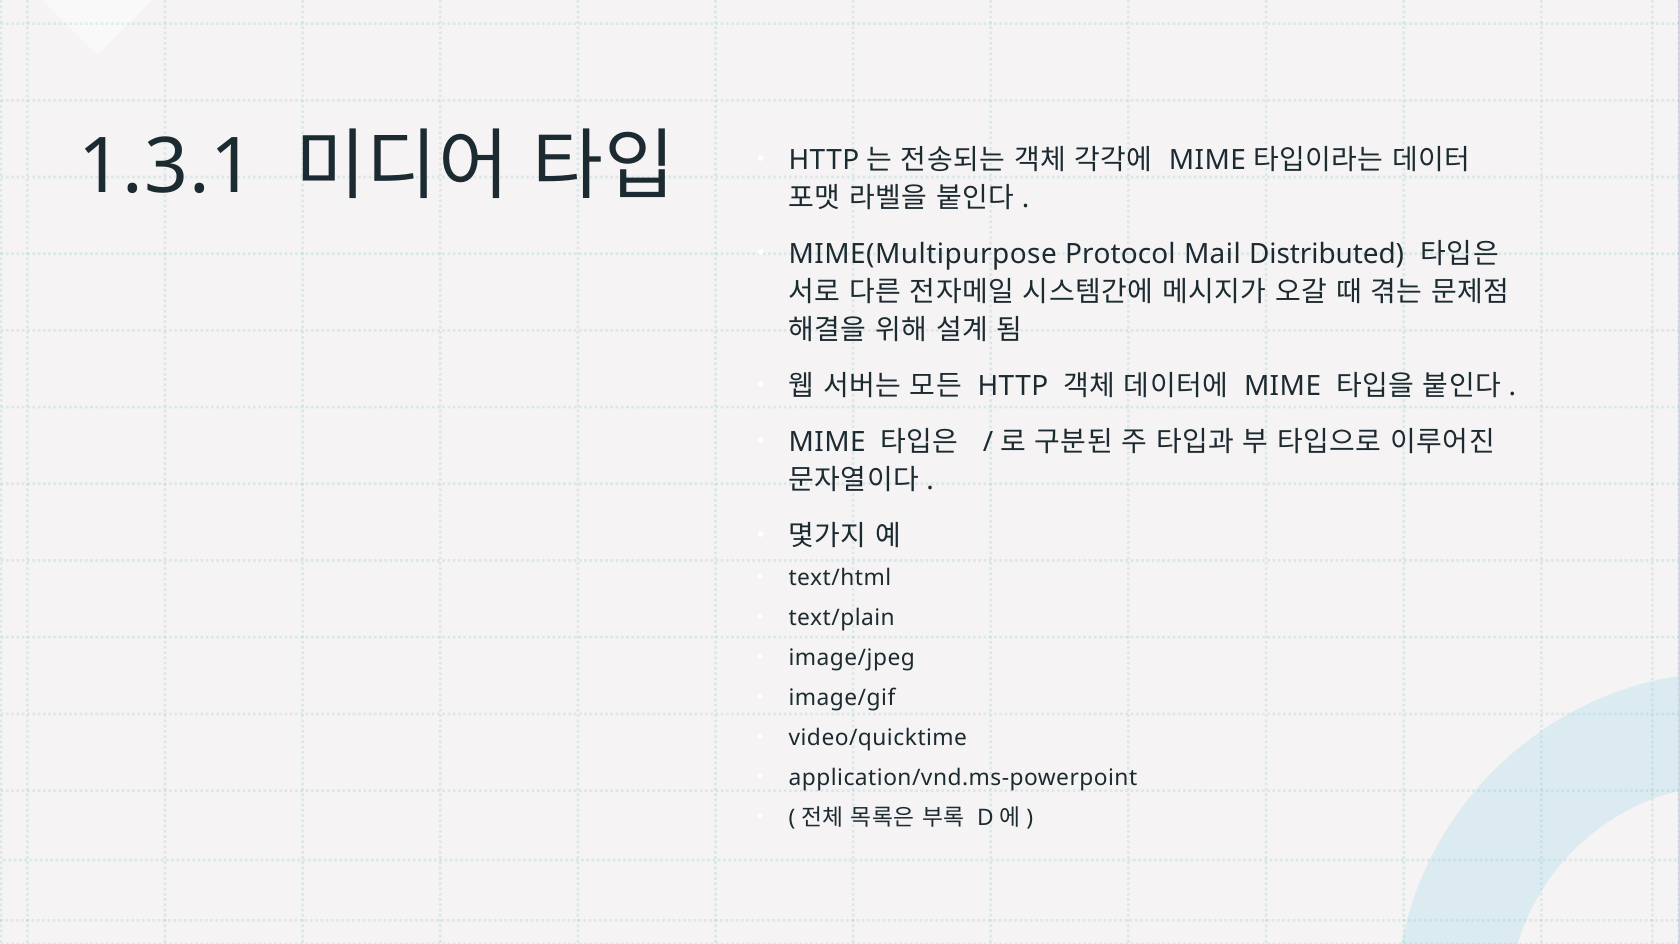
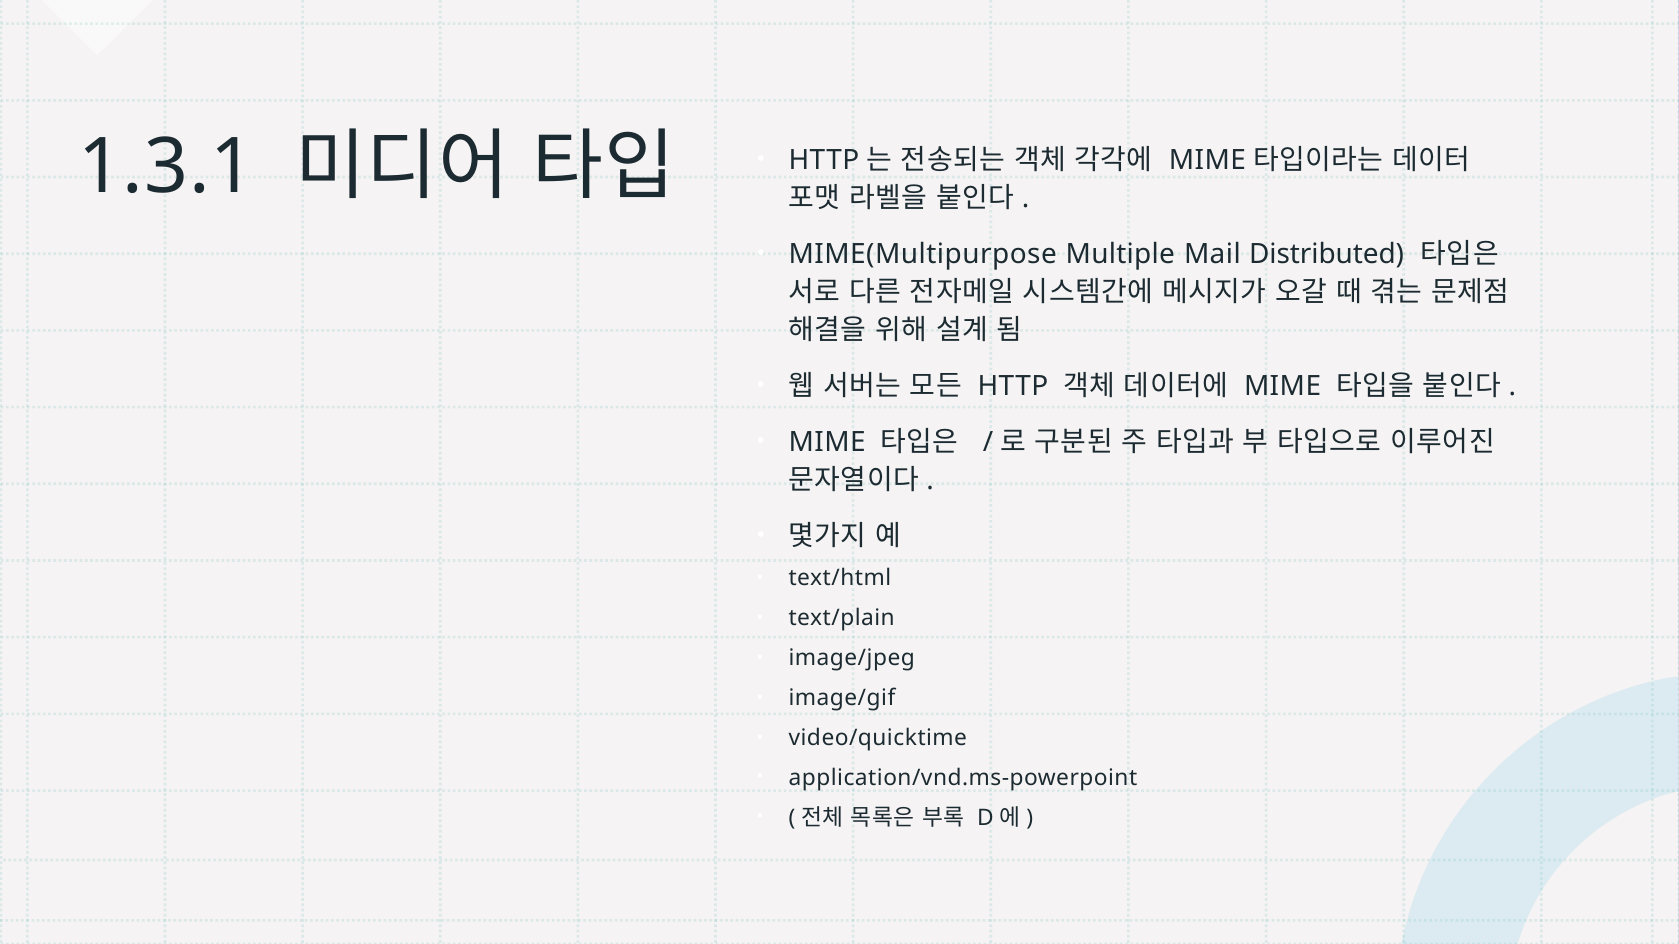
Protocol: Protocol -> Multiple (1120, 254)
